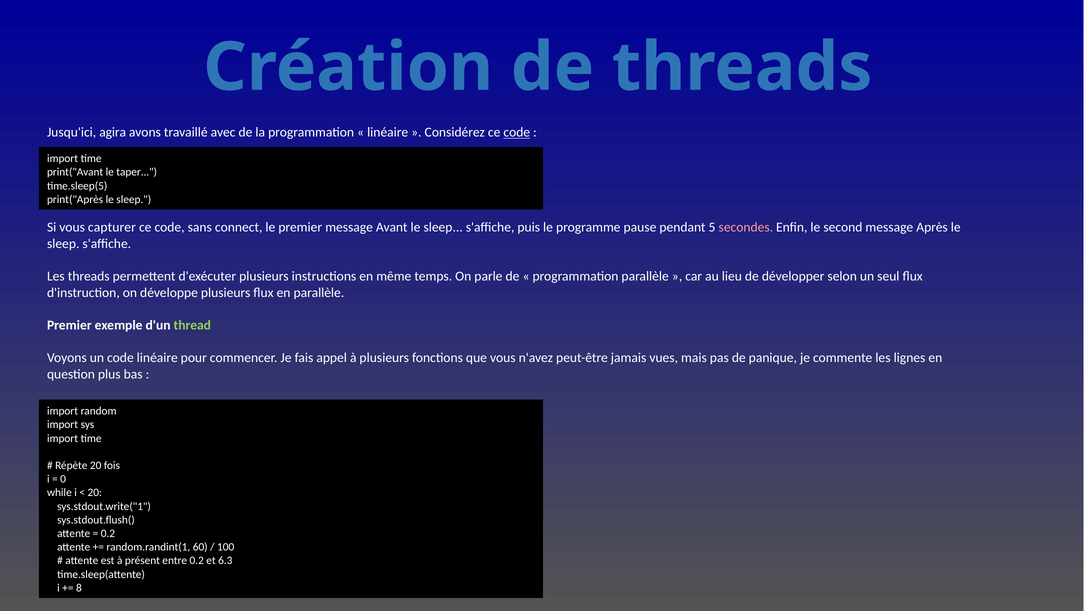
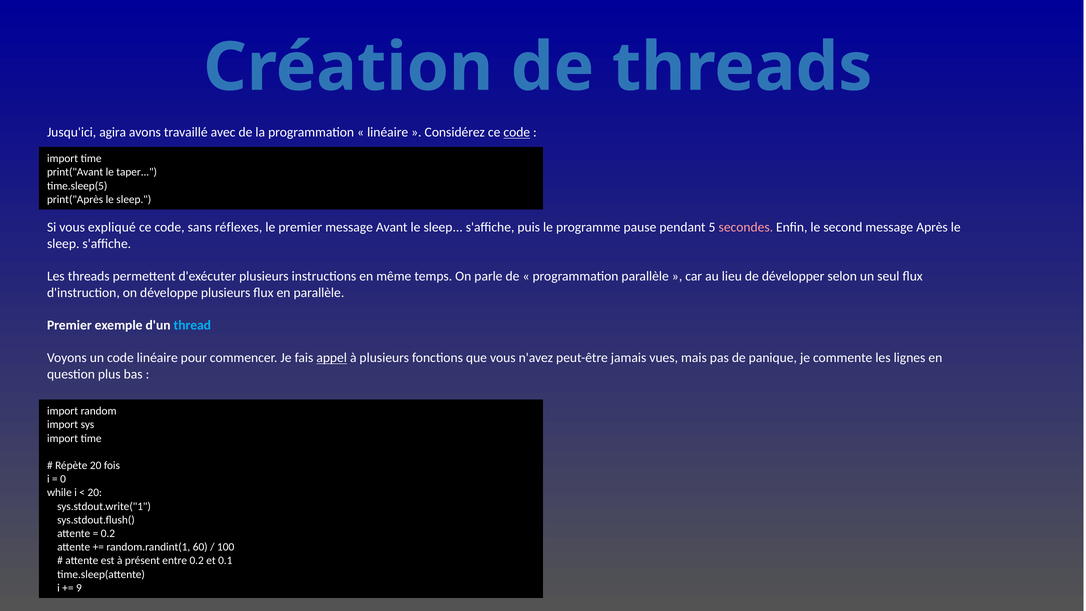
capturer: capturer -> expliqué (112, 227)
connect: connect -> réflexes (239, 227)
thread colour: light green -> light blue (192, 325)
appel underline: none -> present (332, 358)
6.3: 6.3 -> 0.1 (225, 561)
8: 8 -> 9 (79, 588)
